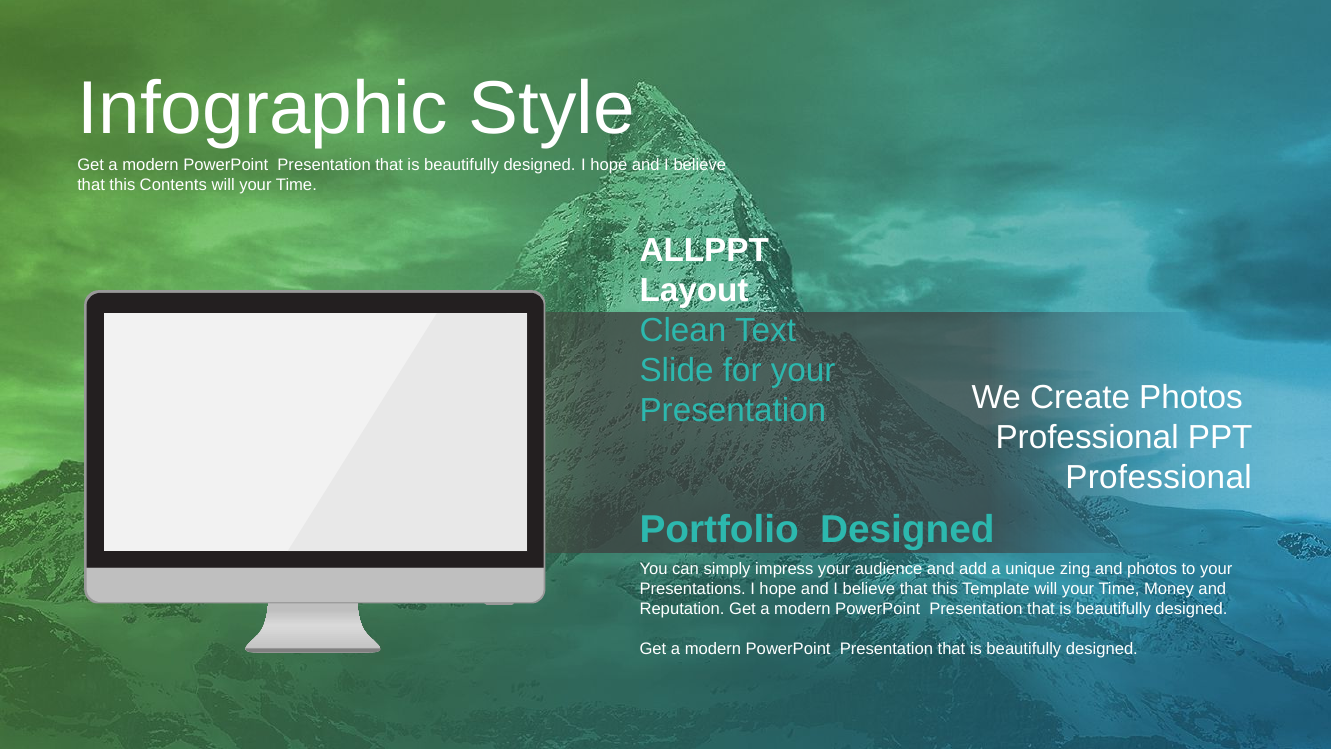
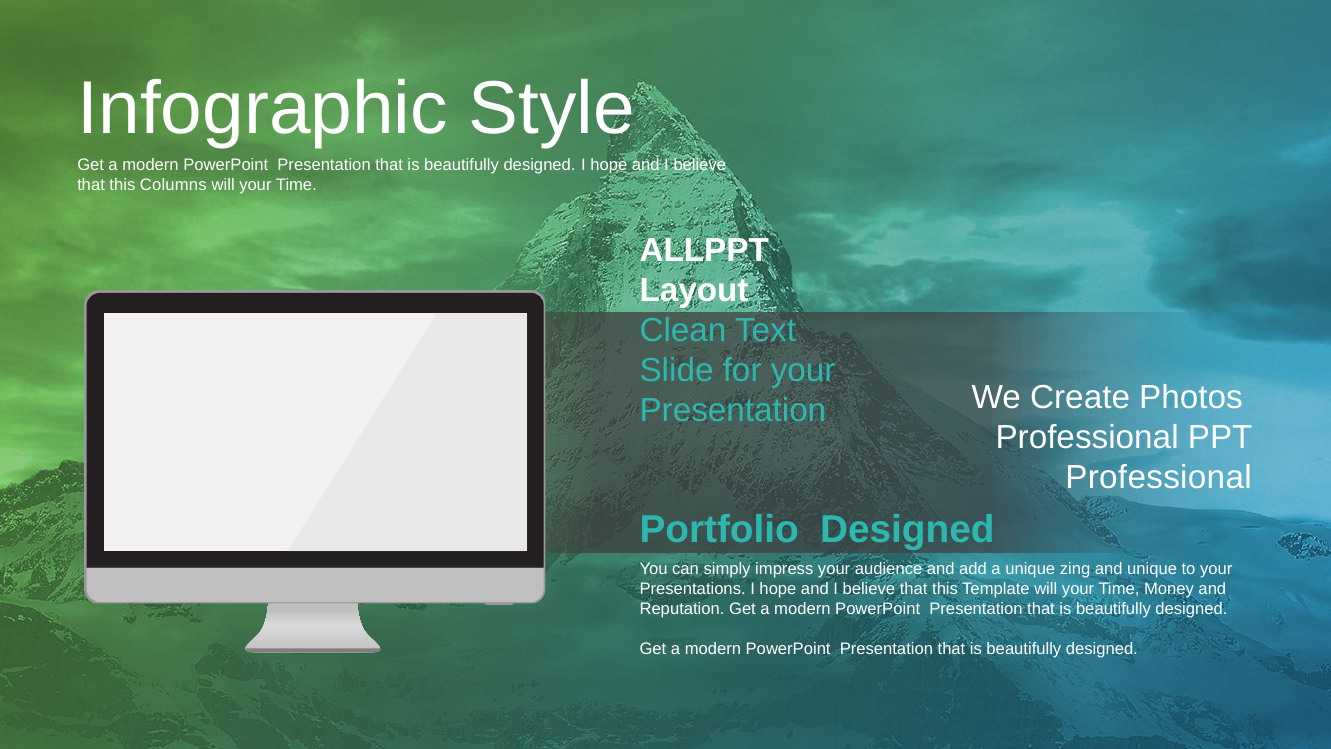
Contents: Contents -> Columns (173, 185)
and photos: photos -> unique (1152, 569)
